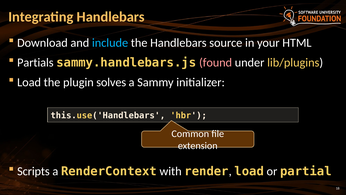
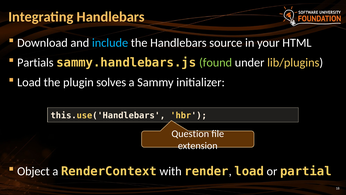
found colour: pink -> light green (216, 62)
Common: Common -> Question (190, 134)
Scripts: Scripts -> Object (33, 171)
